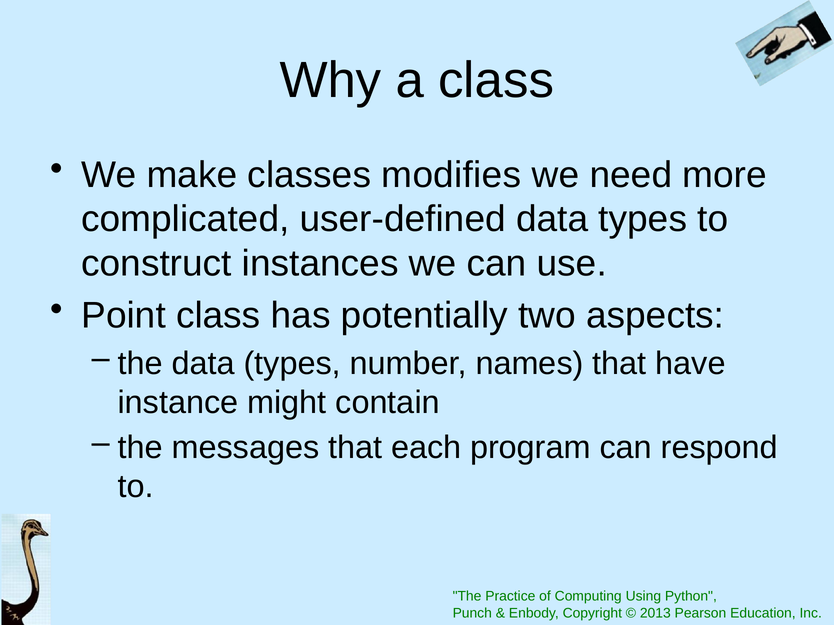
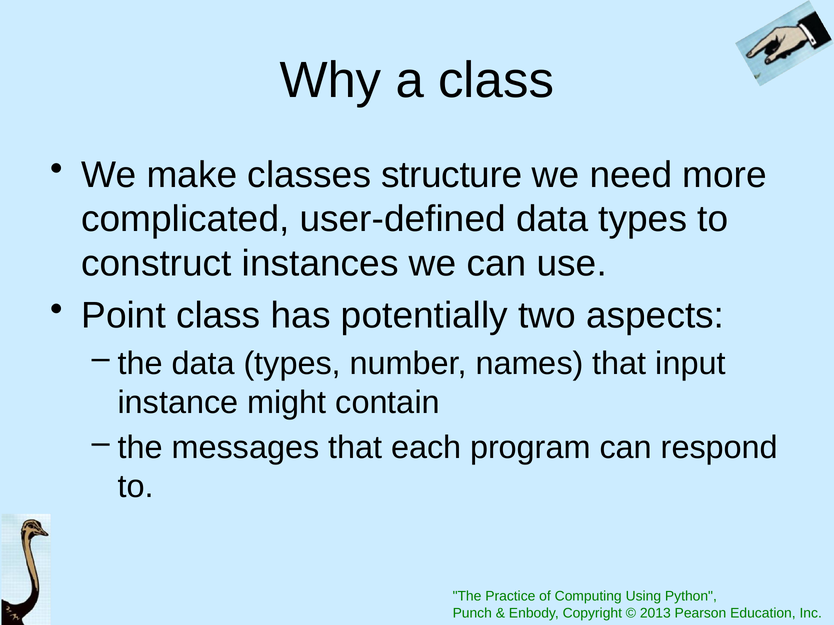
modifies: modifies -> structure (452, 175)
have: have -> input (690, 364)
